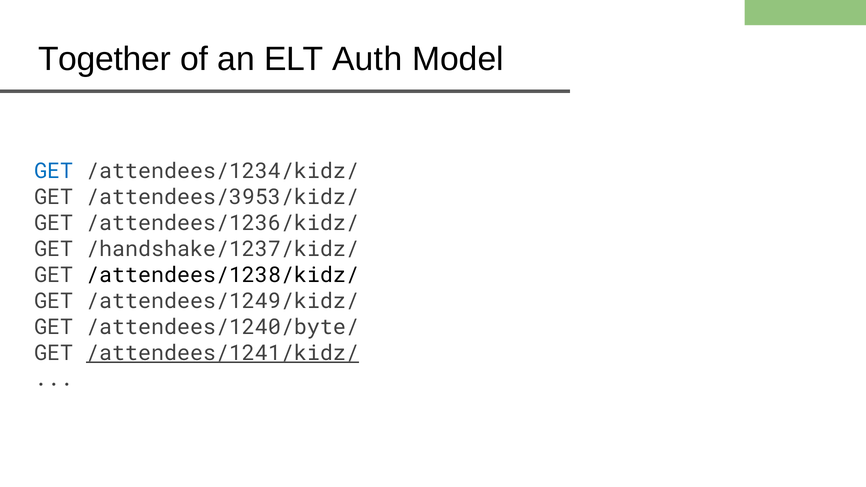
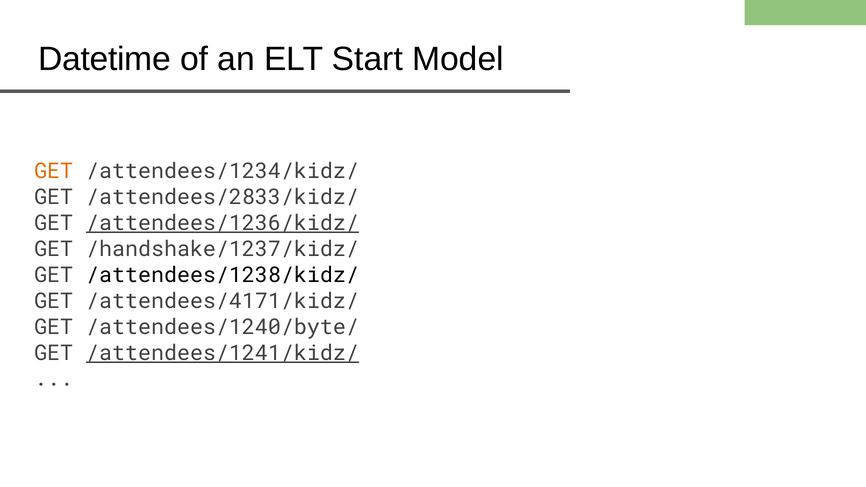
Together: Together -> Datetime (105, 59)
Auth: Auth -> Start (367, 59)
GET colour: blue -> orange (54, 171)
/attendees/3953/kidz/: /attendees/3953/kidz/ -> /attendees/2833/kidz/ (222, 197)
/attendees/1236/kidz/ underline: none -> present (222, 223)
/attendees/1249/kidz/: /attendees/1249/kidz/ -> /attendees/4171/kidz/ (222, 301)
